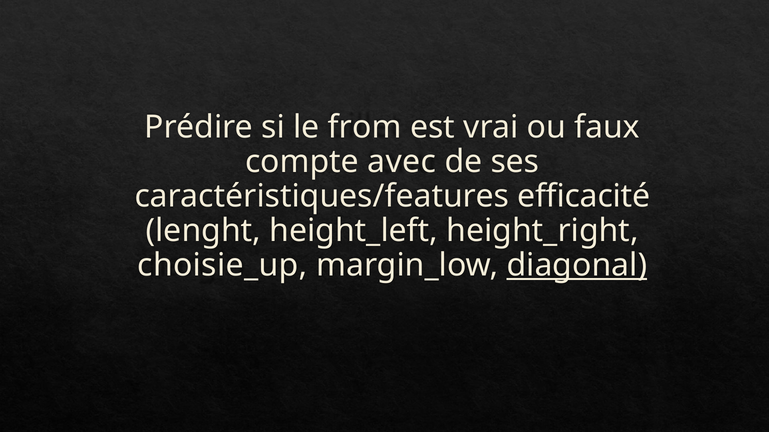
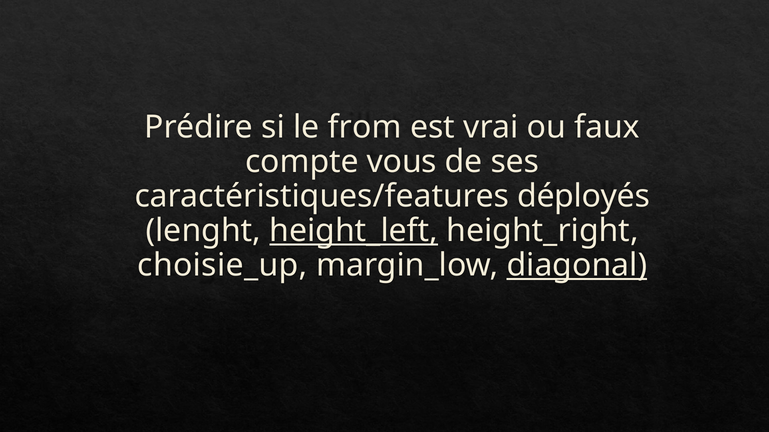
avec: avec -> vous (402, 162)
efficacité: efficacité -> déployés (584, 196)
height_left underline: none -> present (354, 231)
